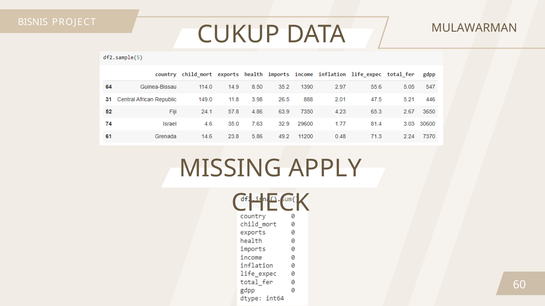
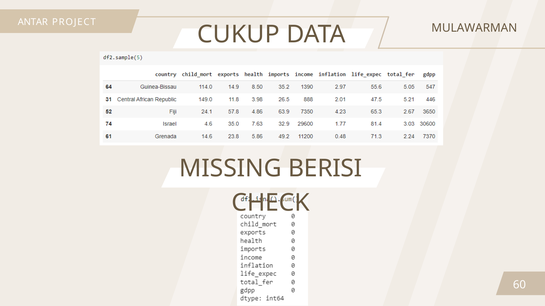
BISNIS: BISNIS -> ANTAR (33, 22)
APPLY: APPLY -> BERISI (325, 169)
